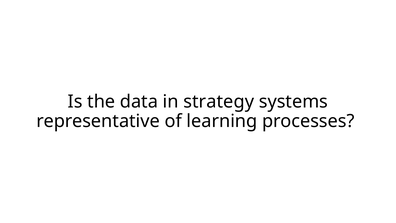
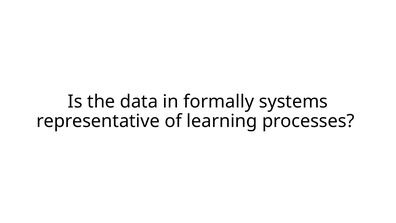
strategy: strategy -> formally (219, 101)
